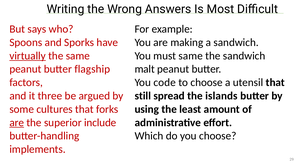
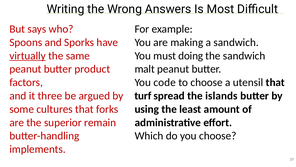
must same: same -> doing (191, 56)
flagship: flagship -> product (92, 69)
still: still -> turf (143, 96)
are underline: present -> none (17, 122)
include: include -> remain (100, 122)
